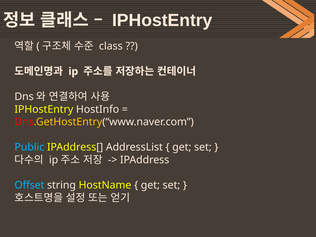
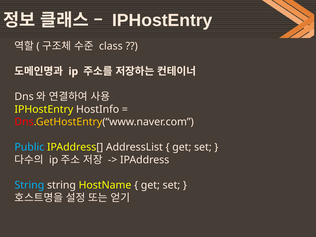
Offset: Offset -> String (29, 185)
